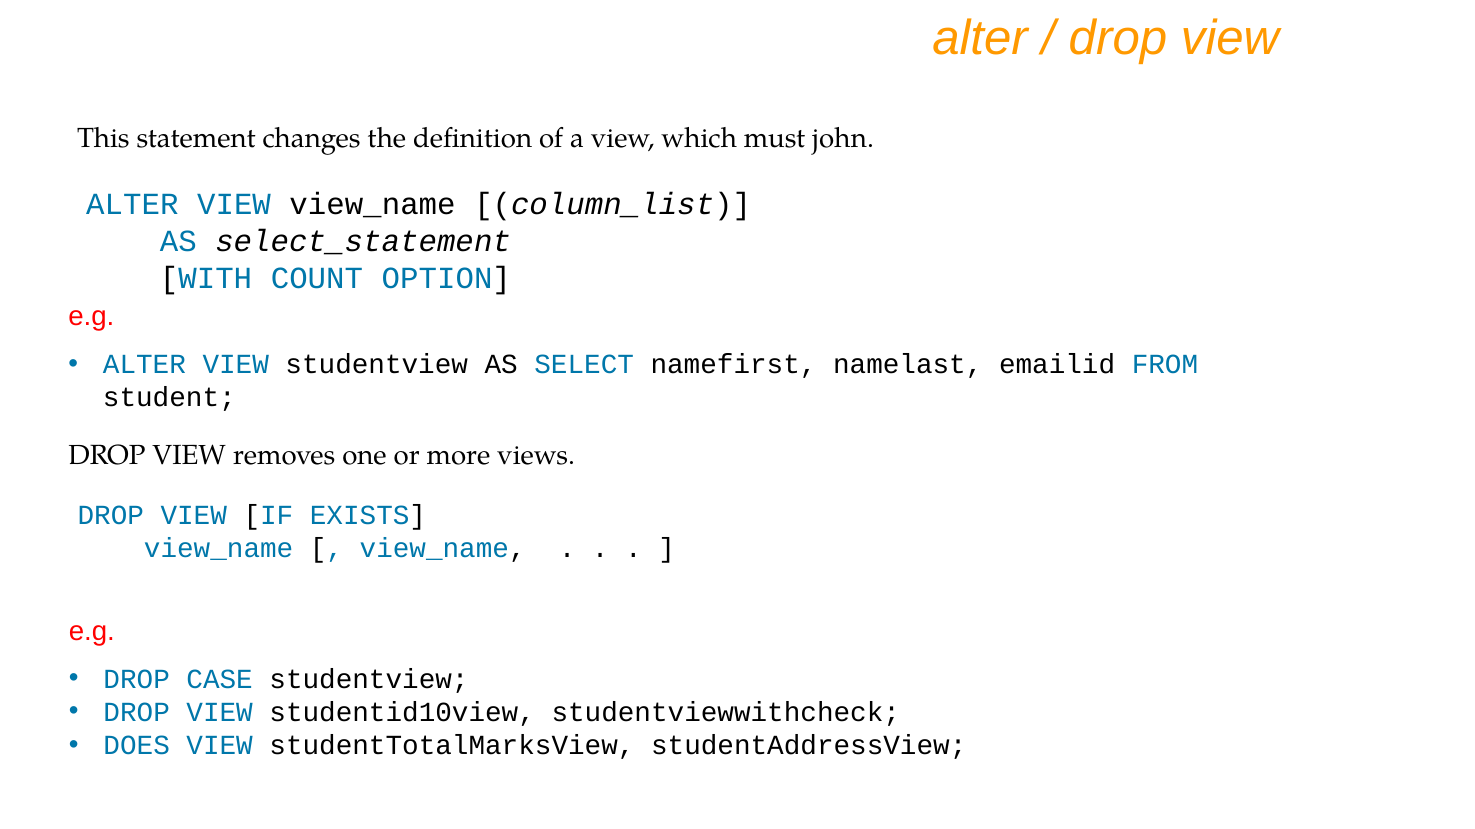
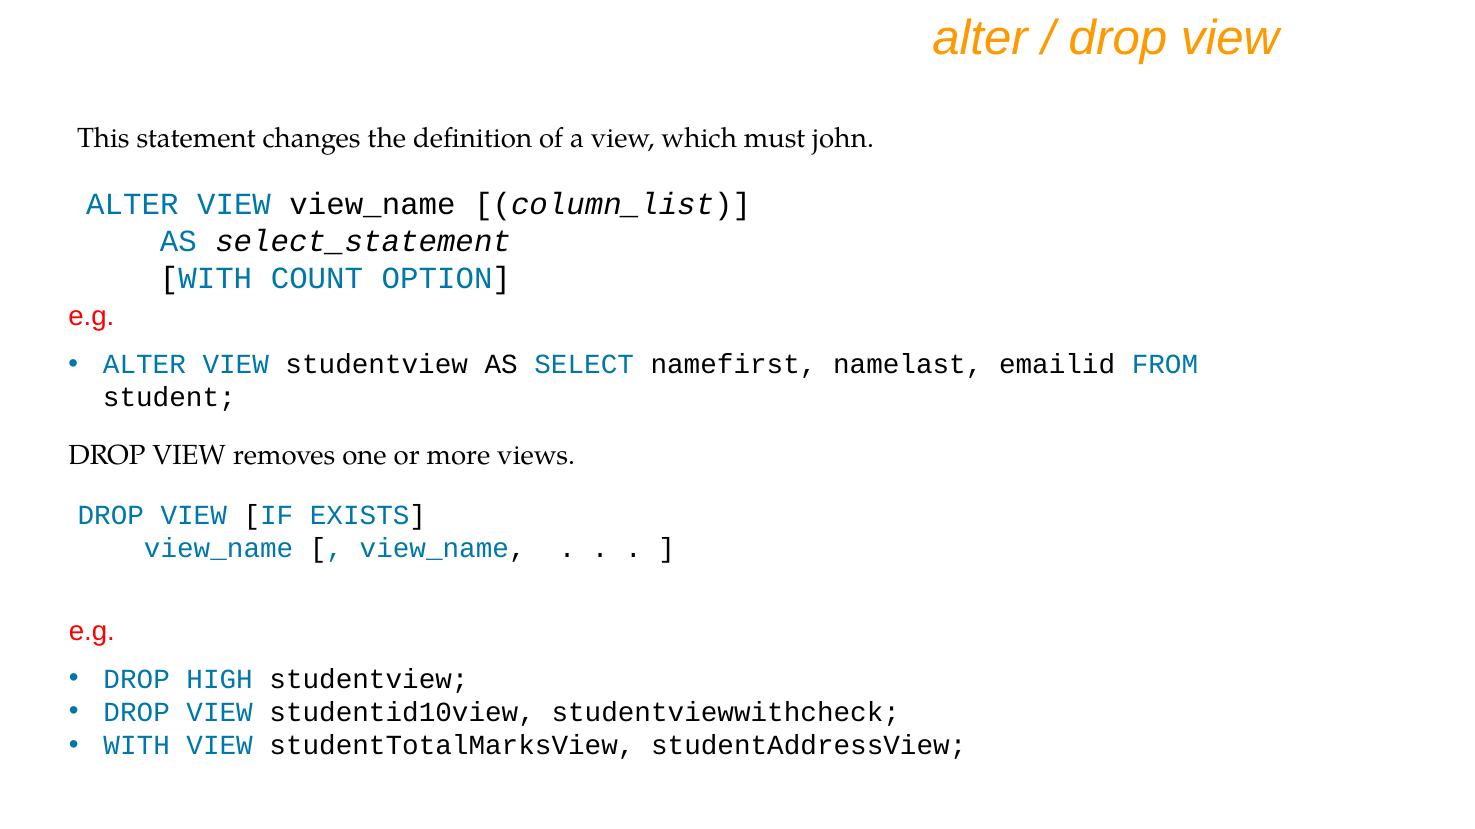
CASE: CASE -> HIGH (220, 680)
DOES: DOES -> WITH (137, 746)
